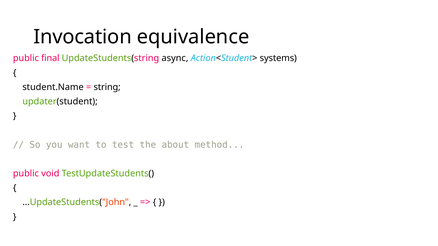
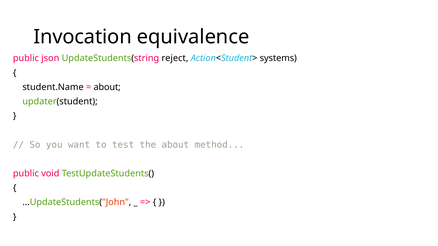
final: final -> json (50, 58)
async: async -> reject (175, 58)
string: string -> about (107, 87)
